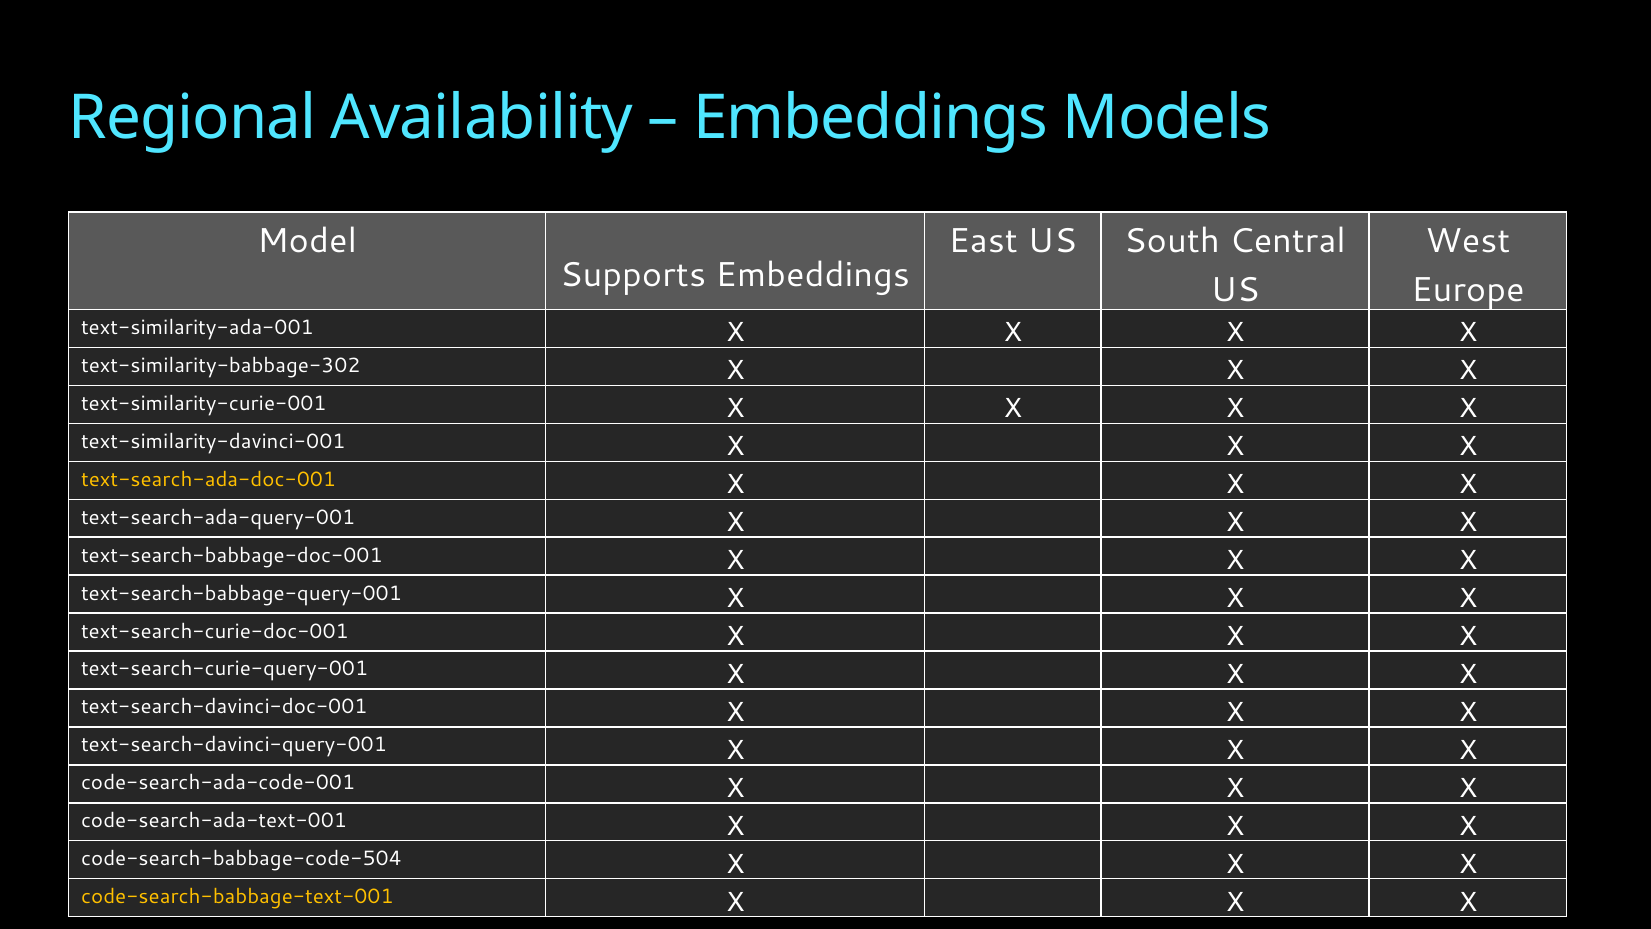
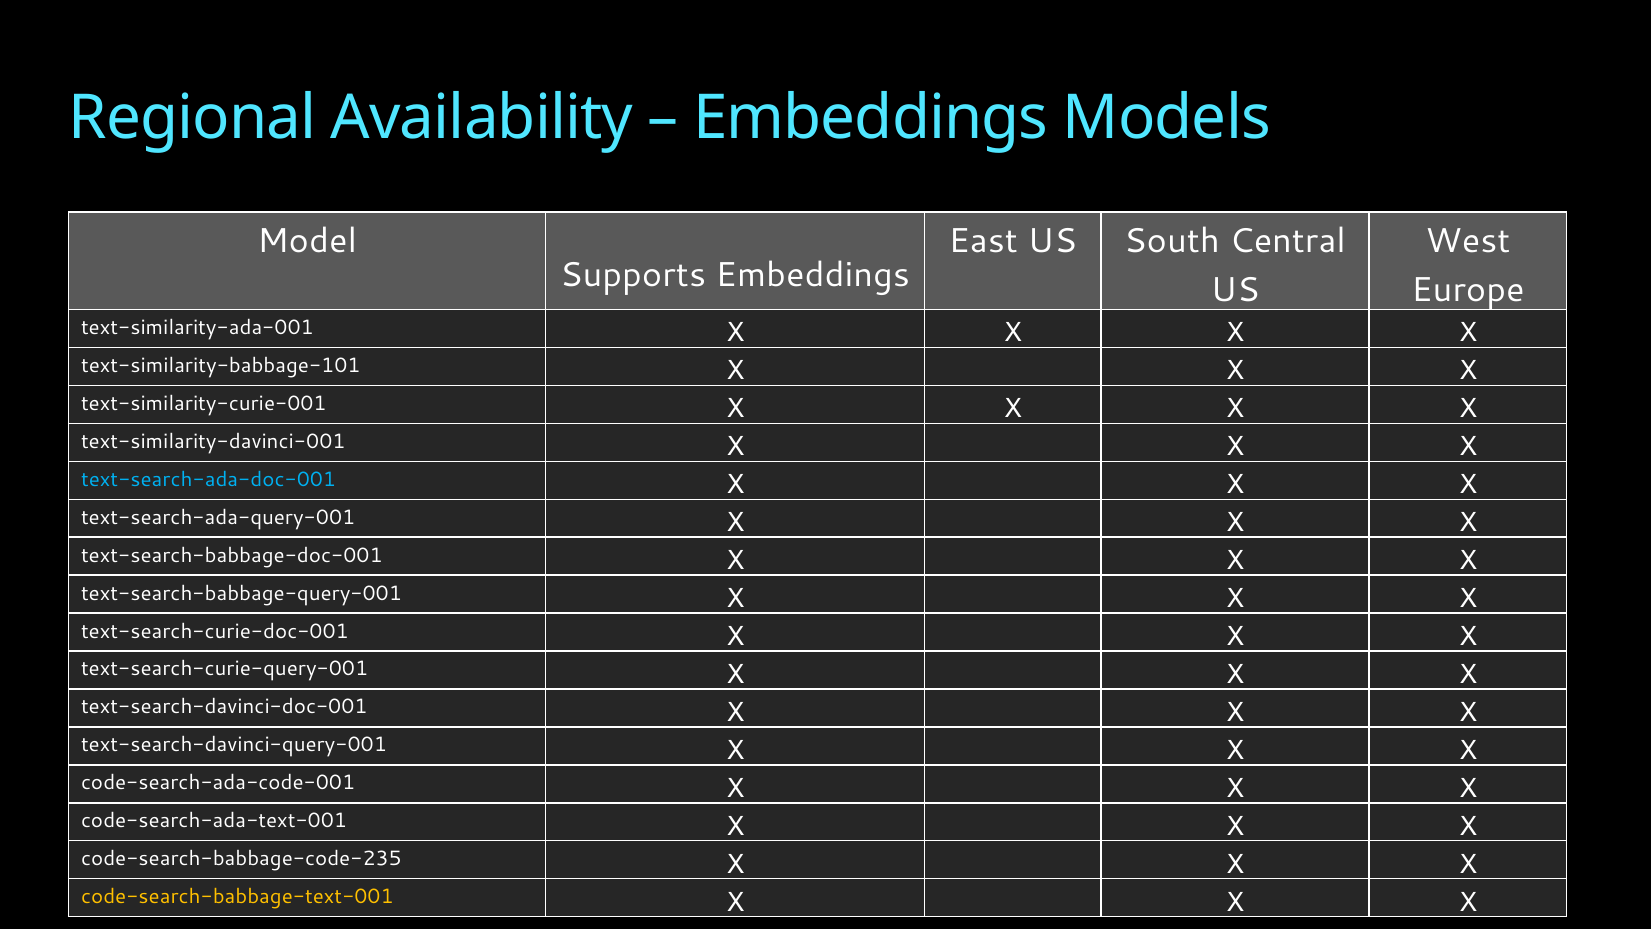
text-similarity-babbage-302: text-similarity-babbage-302 -> text-similarity-babbage-101 (221, 365)
text-search-ada-doc-001 colour: yellow -> light blue (209, 479)
code-search-babbage-code-504: code-search-babbage-code-504 -> code-search-babbage-code-235 (241, 859)
